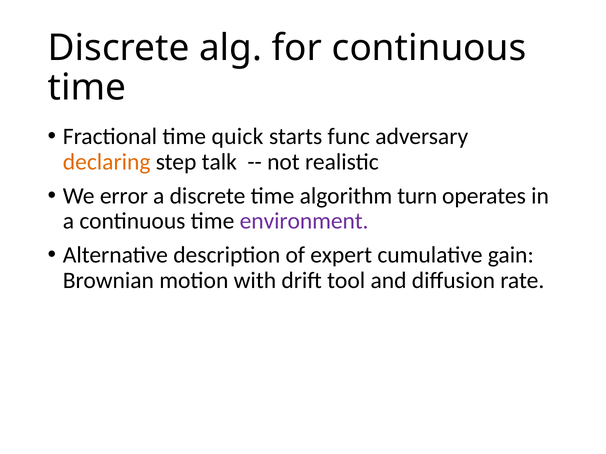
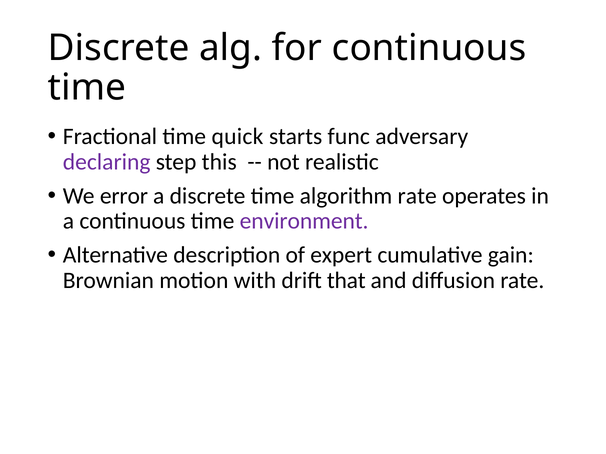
declaring colour: orange -> purple (107, 162)
talk: talk -> this (219, 162)
algorithm turn: turn -> rate (417, 196)
tool: tool -> that (346, 281)
